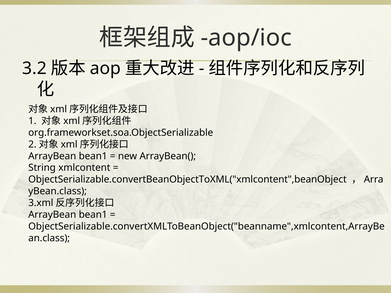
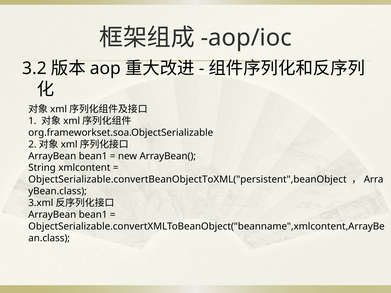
ObjectSerializable.convertBeanObjectToXML("xmlcontent",beanObject: ObjectSerializable.convertBeanObjectToXML("xmlcontent",beanObject -> ObjectSerializable.convertBeanObjectToXML("persistent",beanObject (187, 180)
